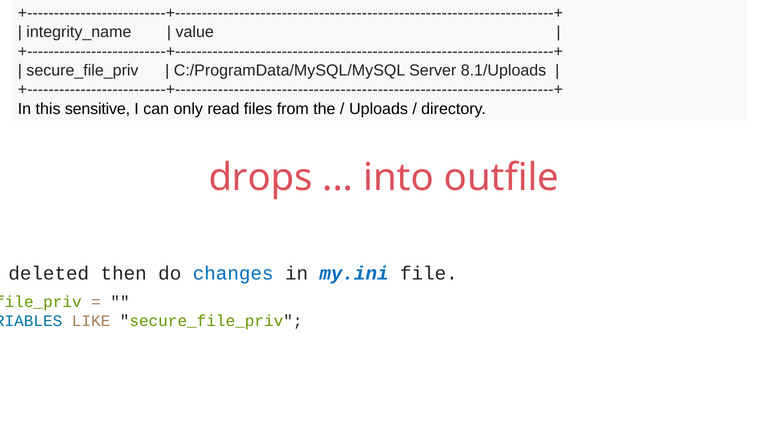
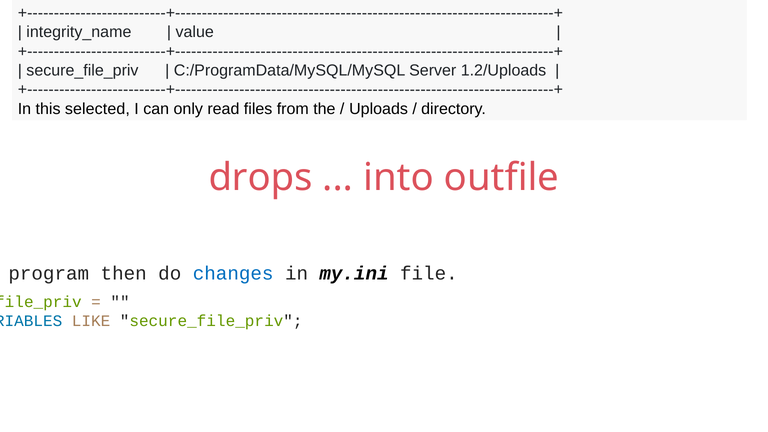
8.1/Uploads: 8.1/Uploads -> 1.2/Uploads (504, 70)
sensitive: sensitive -> selected (97, 109)
deleted: deleted -> program (49, 273)
my.ini colour: blue -> black (354, 273)
